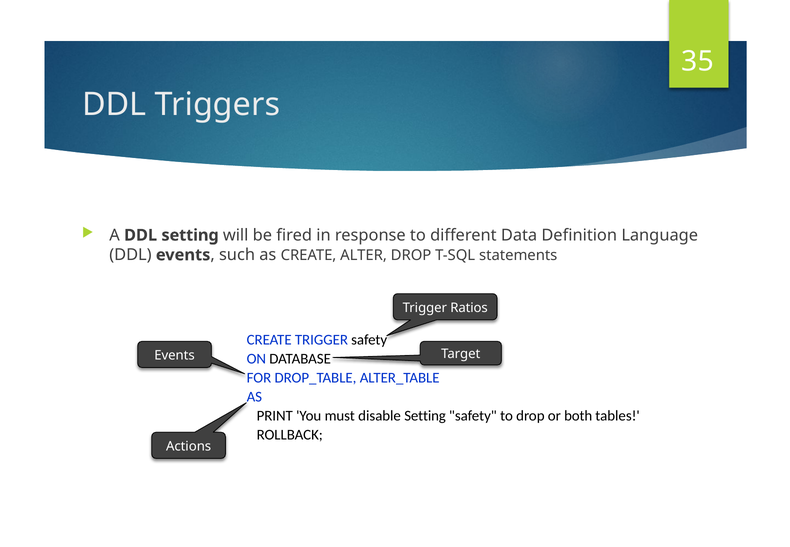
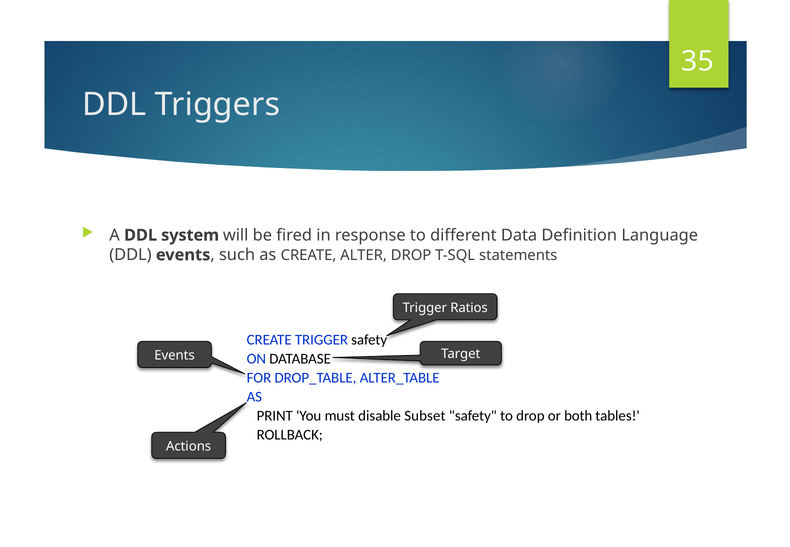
DDL setting: setting -> system (190, 235)
disable Setting: Setting -> Subset (425, 416)
